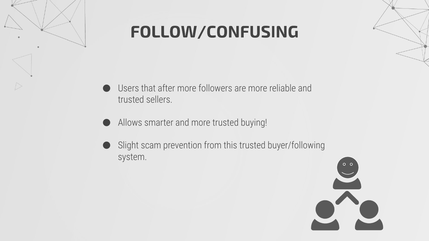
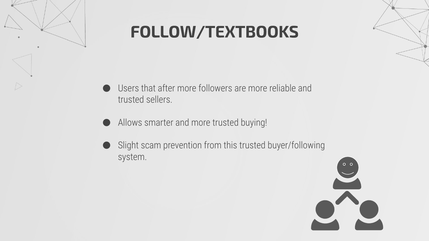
FOLLOW/CONFUSING: FOLLOW/CONFUSING -> FOLLOW/TEXTBOOKS (215, 32)
